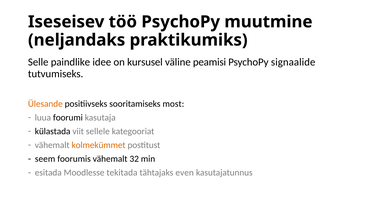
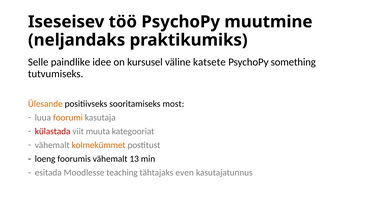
peamisi: peamisi -> katsete (209, 62)
signaalide: signaalide -> something (293, 62)
foorumi colour: black -> orange (68, 117)
külastada colour: black -> red (53, 131)
sellele: sellele -> muuta (98, 131)
seem: seem -> loeng (45, 158)
32: 32 -> 13 (134, 158)
tekitada: tekitada -> teaching (122, 172)
